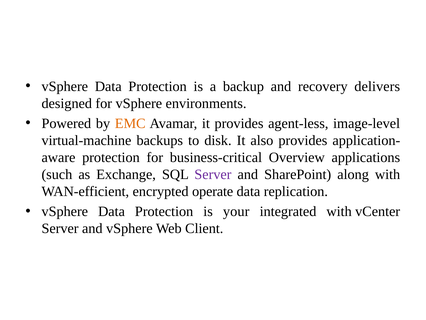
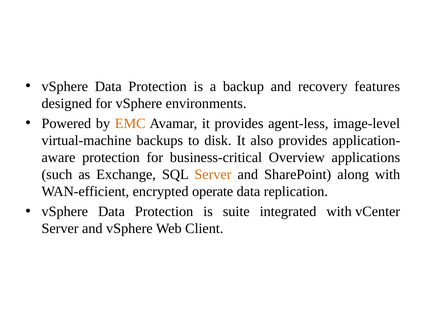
delivers: delivers -> features (377, 86)
Server colour: purple -> orange (213, 174)
your: your -> suite (236, 211)
